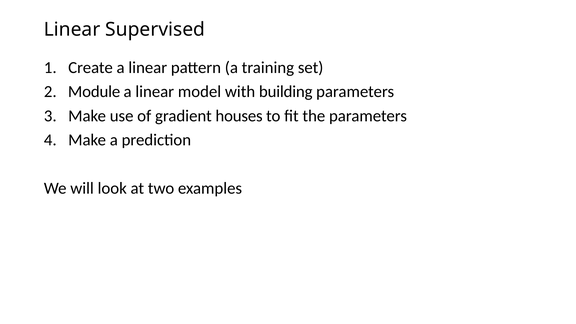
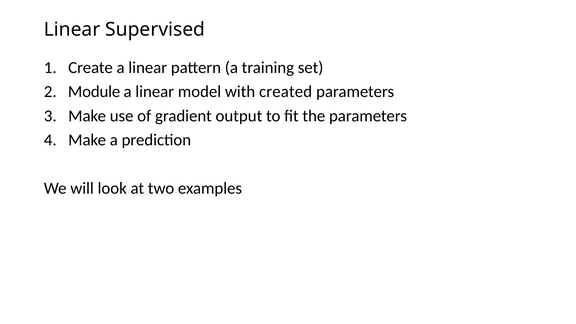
building: building -> created (286, 92)
houses: houses -> output (239, 116)
